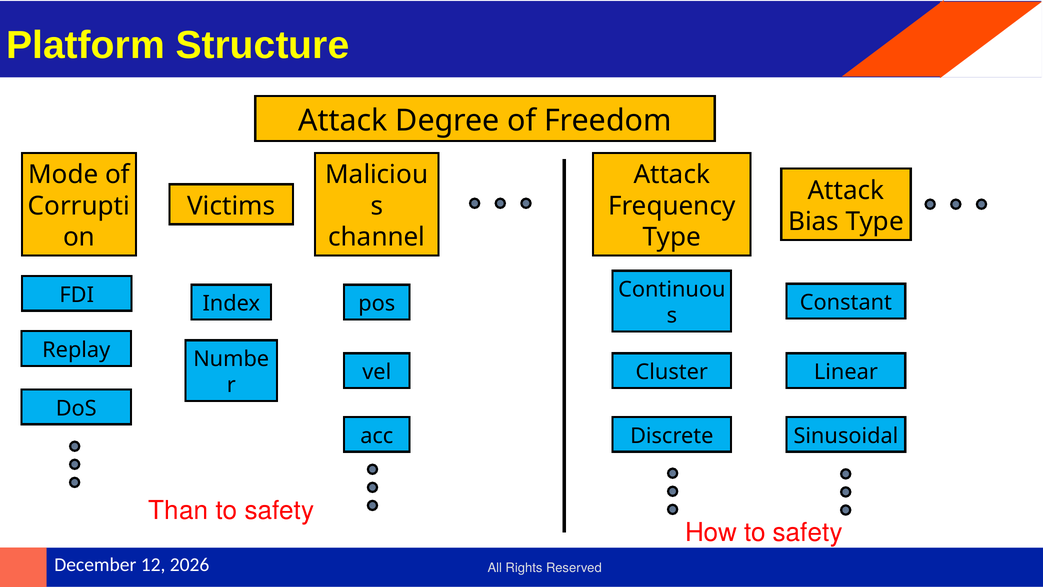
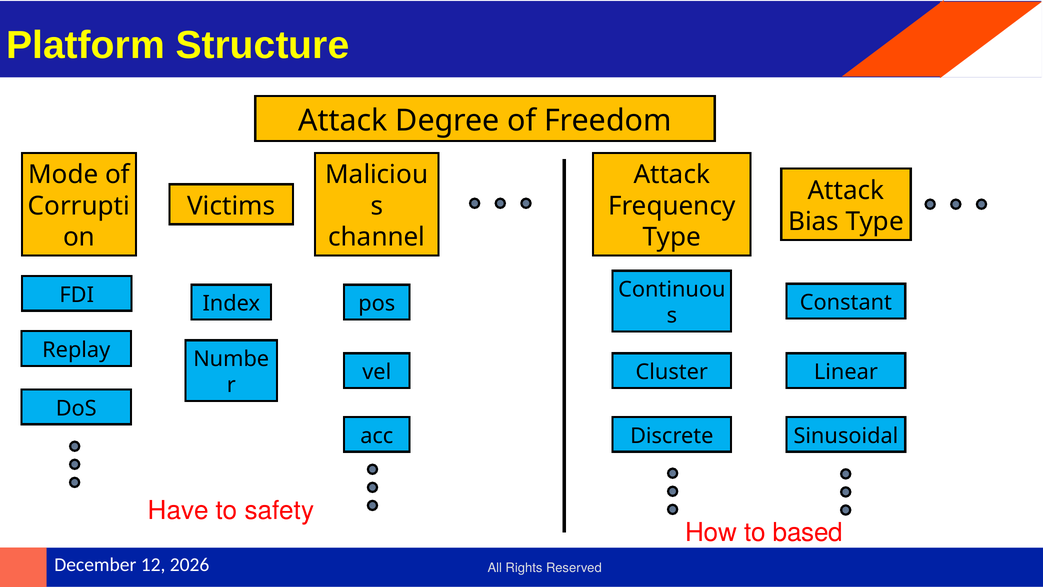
Than: Than -> Have (178, 510)
How to safety: safety -> based (808, 532)
